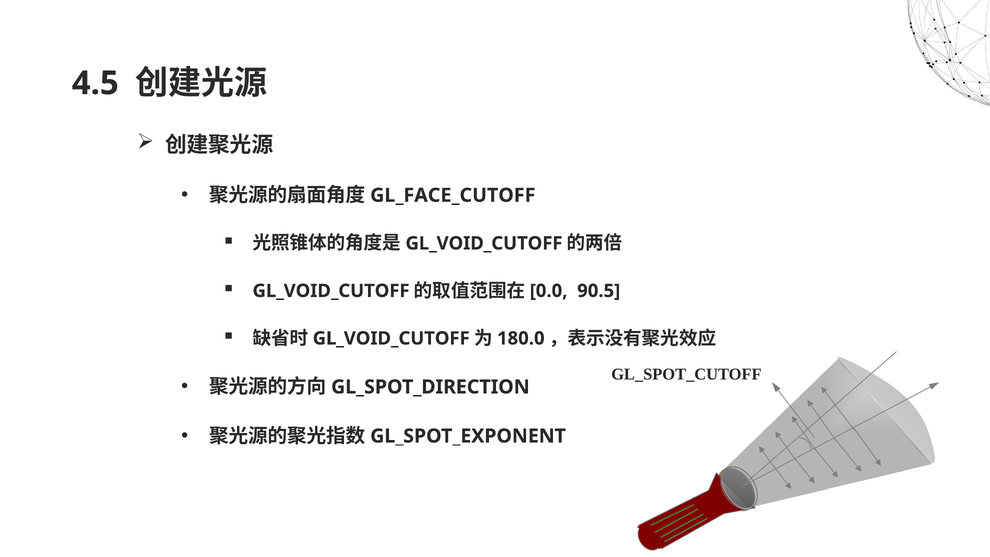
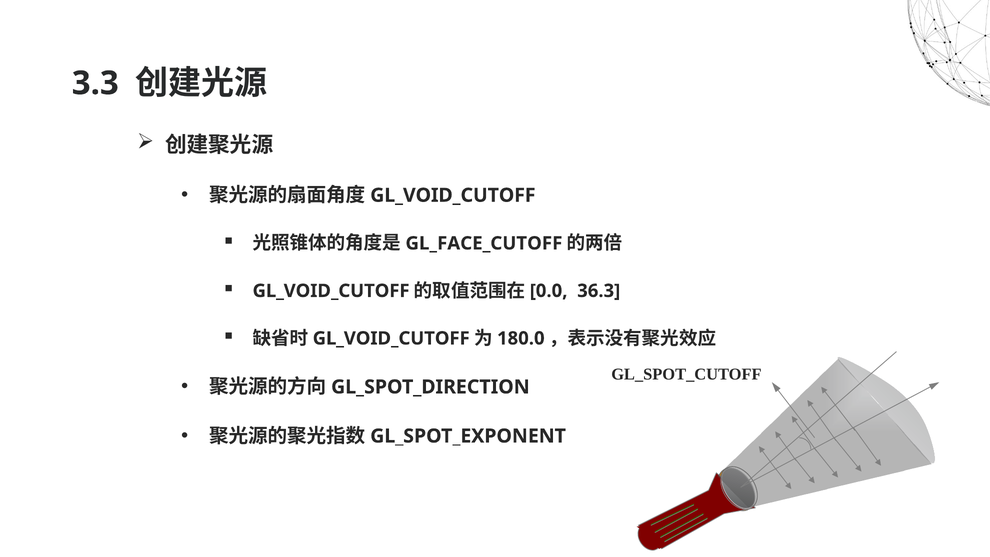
4.5: 4.5 -> 3.3 (95, 83)
GL_FACE_CUTOFF: GL_FACE_CUTOFF -> GL_VOID_CUTOFF (453, 195)
GL_VOID_CUTOFF: GL_VOID_CUTOFF -> GL_FACE_CUTOFF (484, 243)
90.5: 90.5 -> 36.3 (599, 291)
